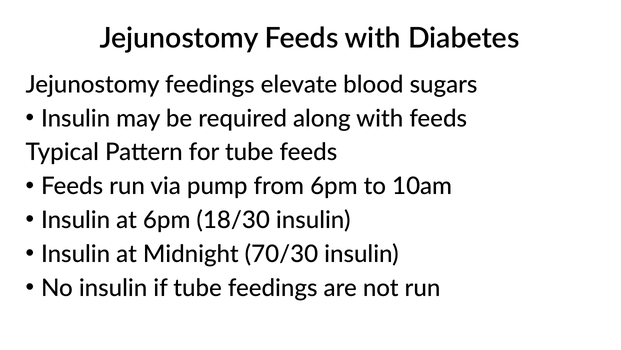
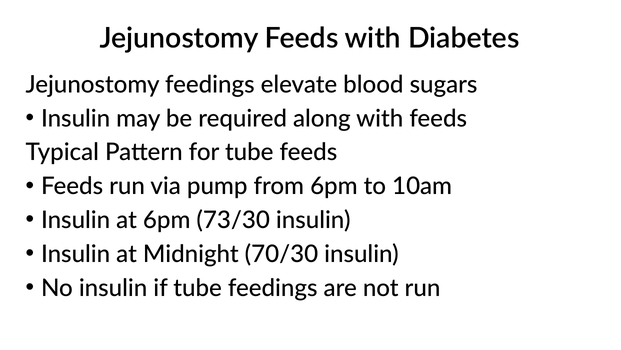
18/30: 18/30 -> 73/30 (233, 220)
